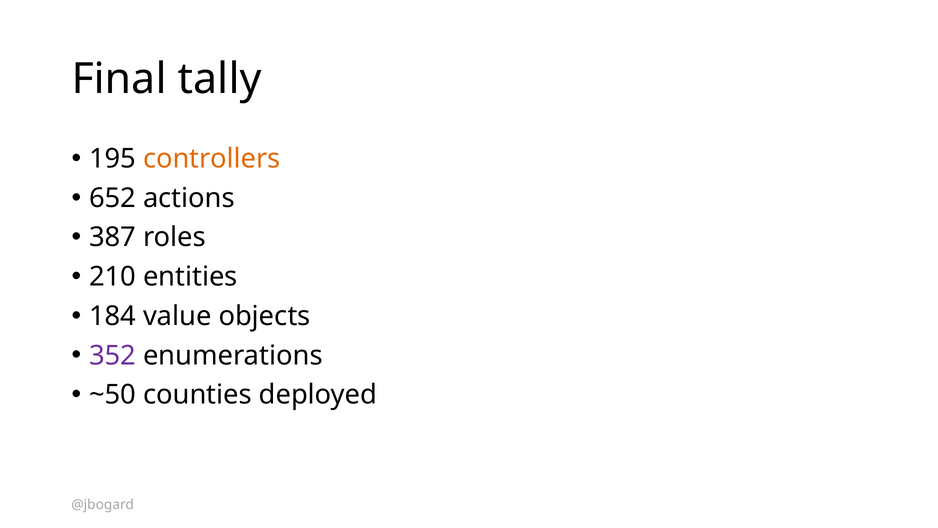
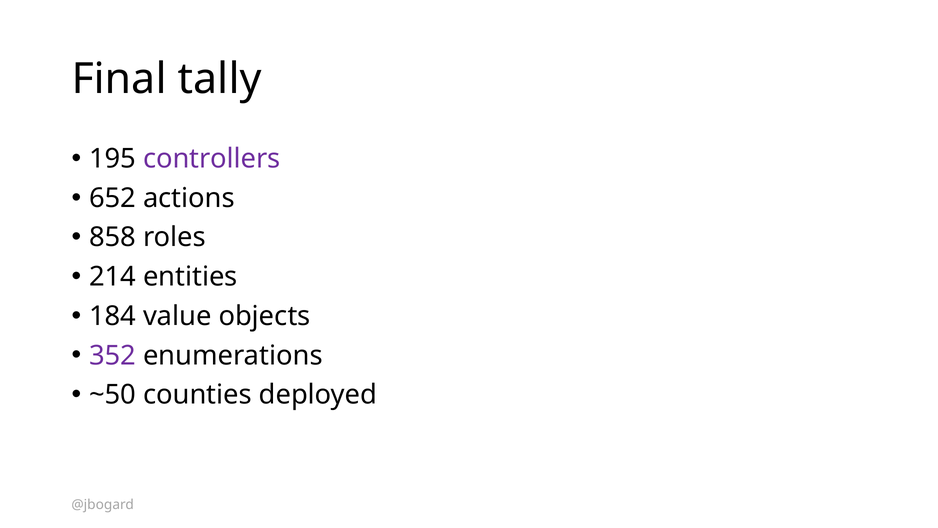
controllers colour: orange -> purple (212, 159)
387: 387 -> 858 (113, 237)
210: 210 -> 214 (113, 277)
